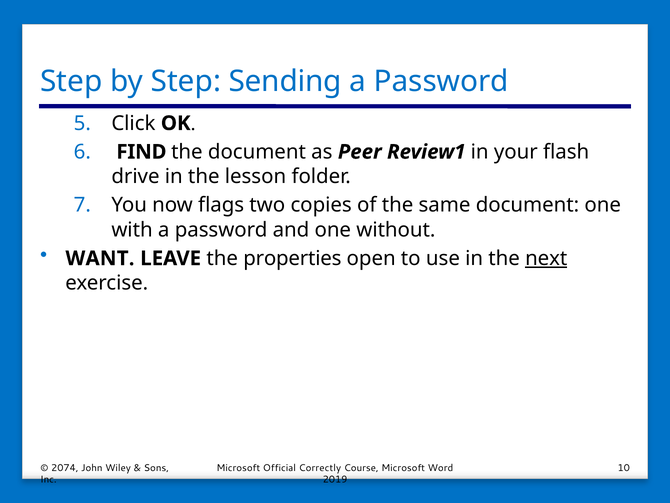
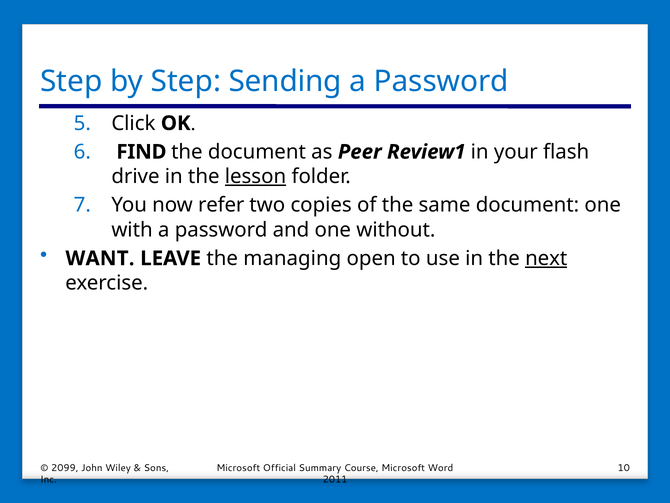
lesson underline: none -> present (255, 176)
flags: flags -> refer (221, 205)
properties: properties -> managing (292, 258)
2074: 2074 -> 2099 (65, 467)
Correctly: Correctly -> Summary (320, 467)
2019: 2019 -> 2011 (335, 479)
